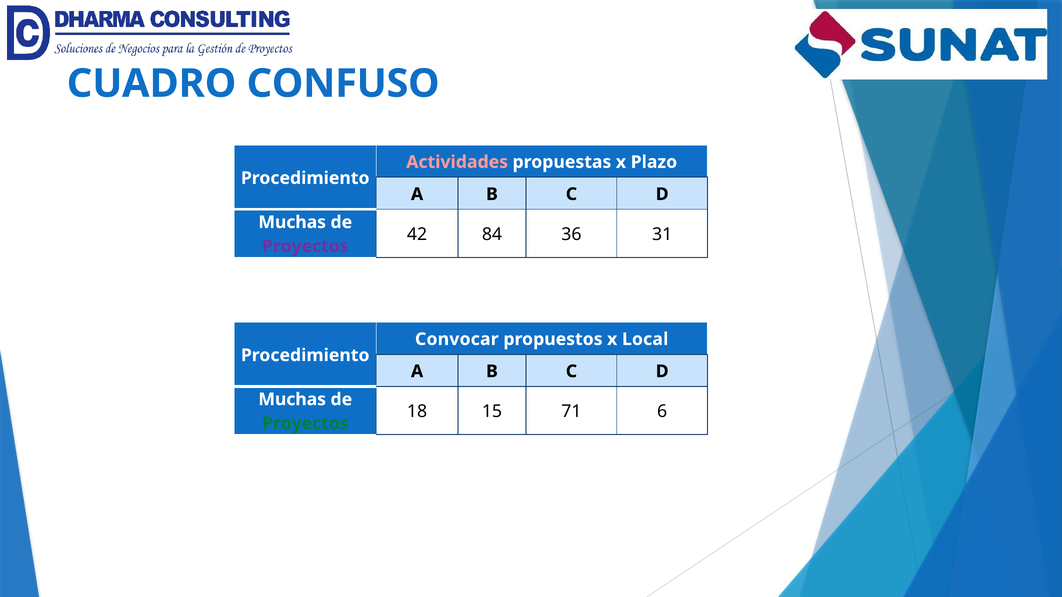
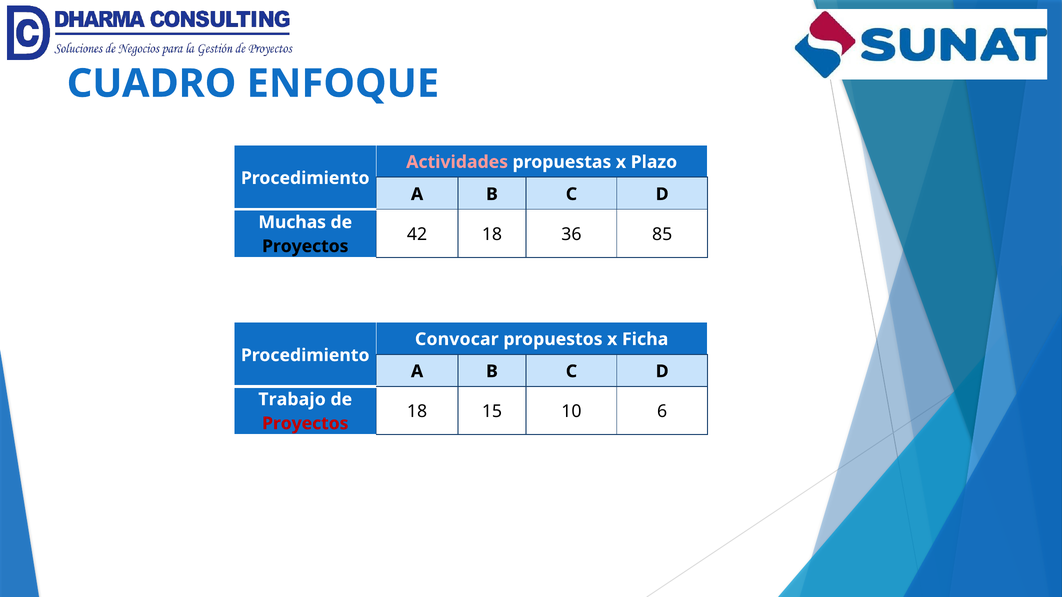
CONFUSO: CONFUSO -> ENFOQUE (343, 84)
42 84: 84 -> 18 (492, 234)
31: 31 -> 85 (662, 234)
Proyectos colour: purple -> black (305, 246)
Local: Local -> Ficha (645, 339)
Muchas: Muchas -> Trabajo (292, 400)
71: 71 -> 10 (571, 412)
Proyectos colour: green -> red (305, 424)
